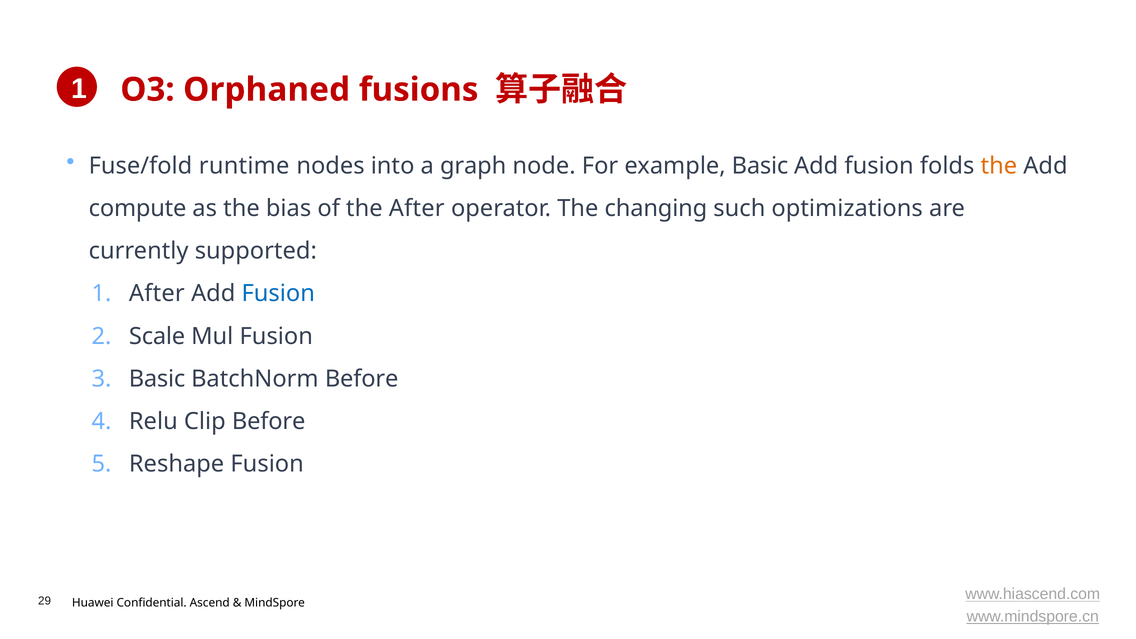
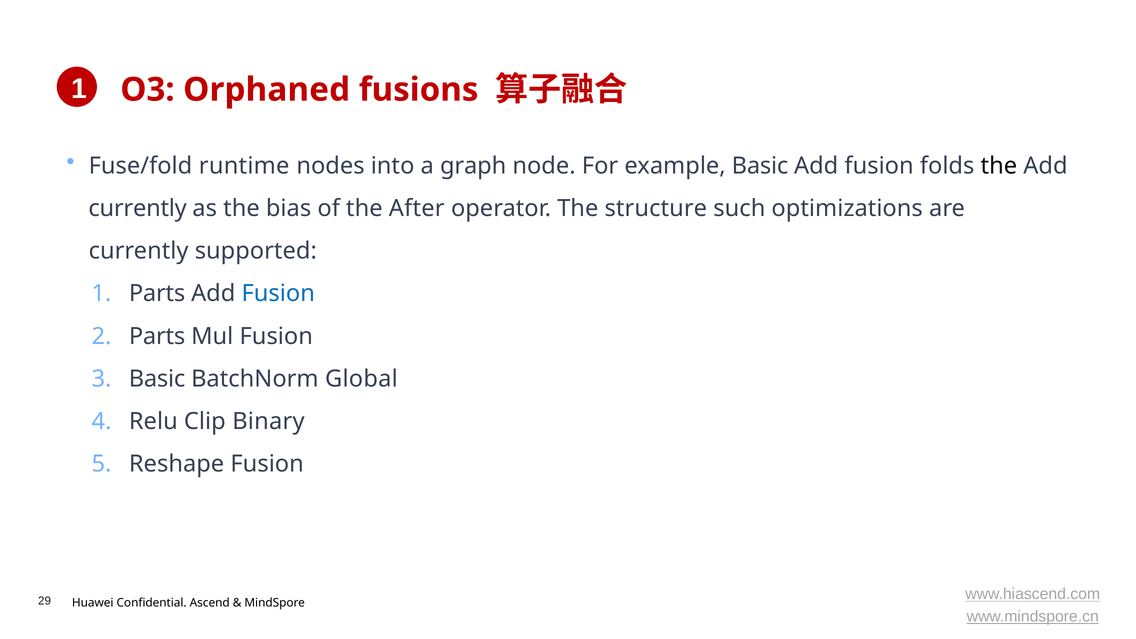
the colour: orange -> black (999, 166)
compute: compute -> currently (138, 208)
changing: changing -> structure (656, 208)
1 After: After -> Parts (157, 294)
Scale: Scale -> Parts (157, 336)
BatchNorm Before: Before -> Global (361, 379)
Clip Before: Before -> Binary (268, 421)
